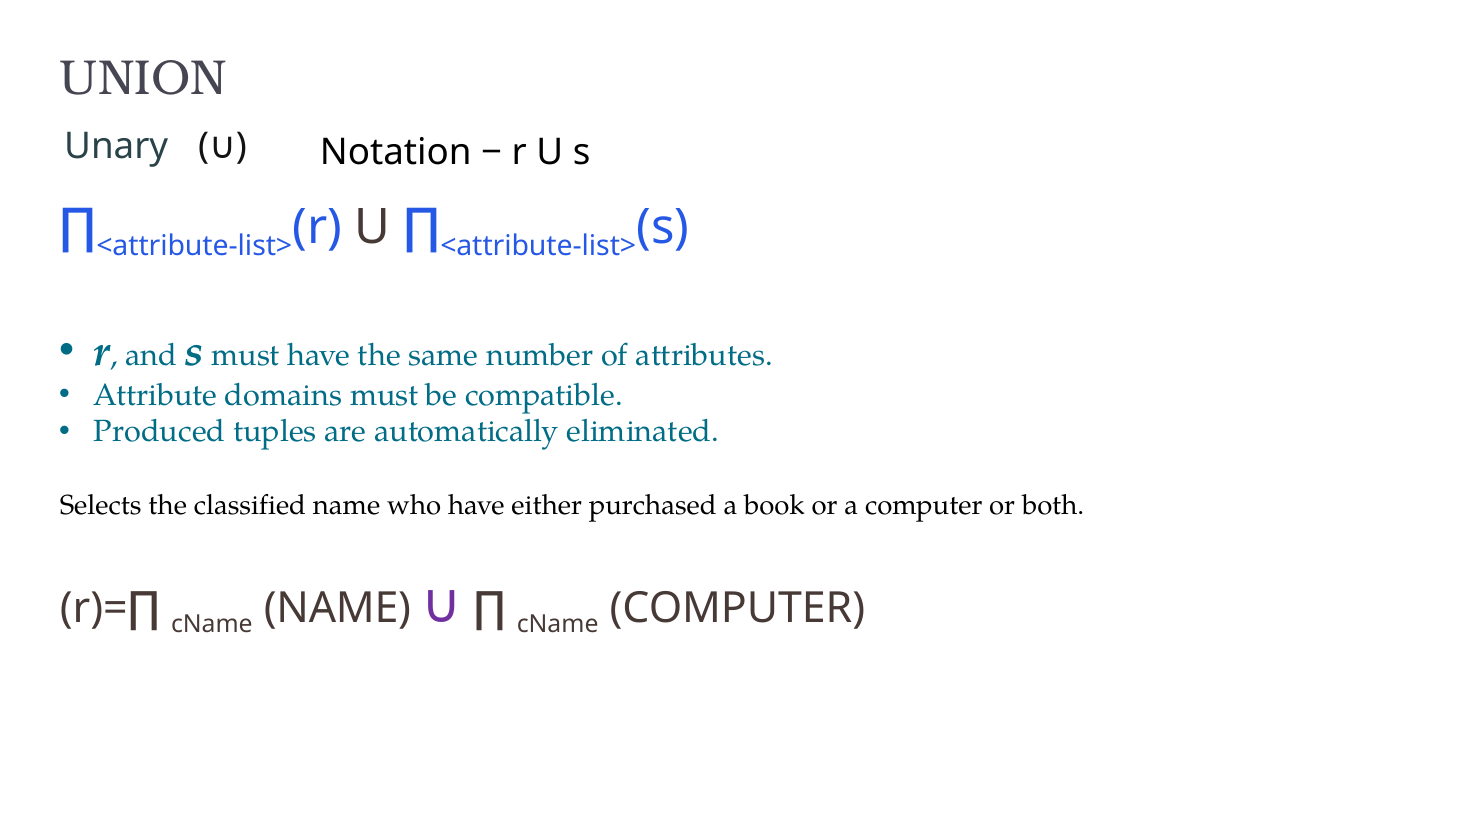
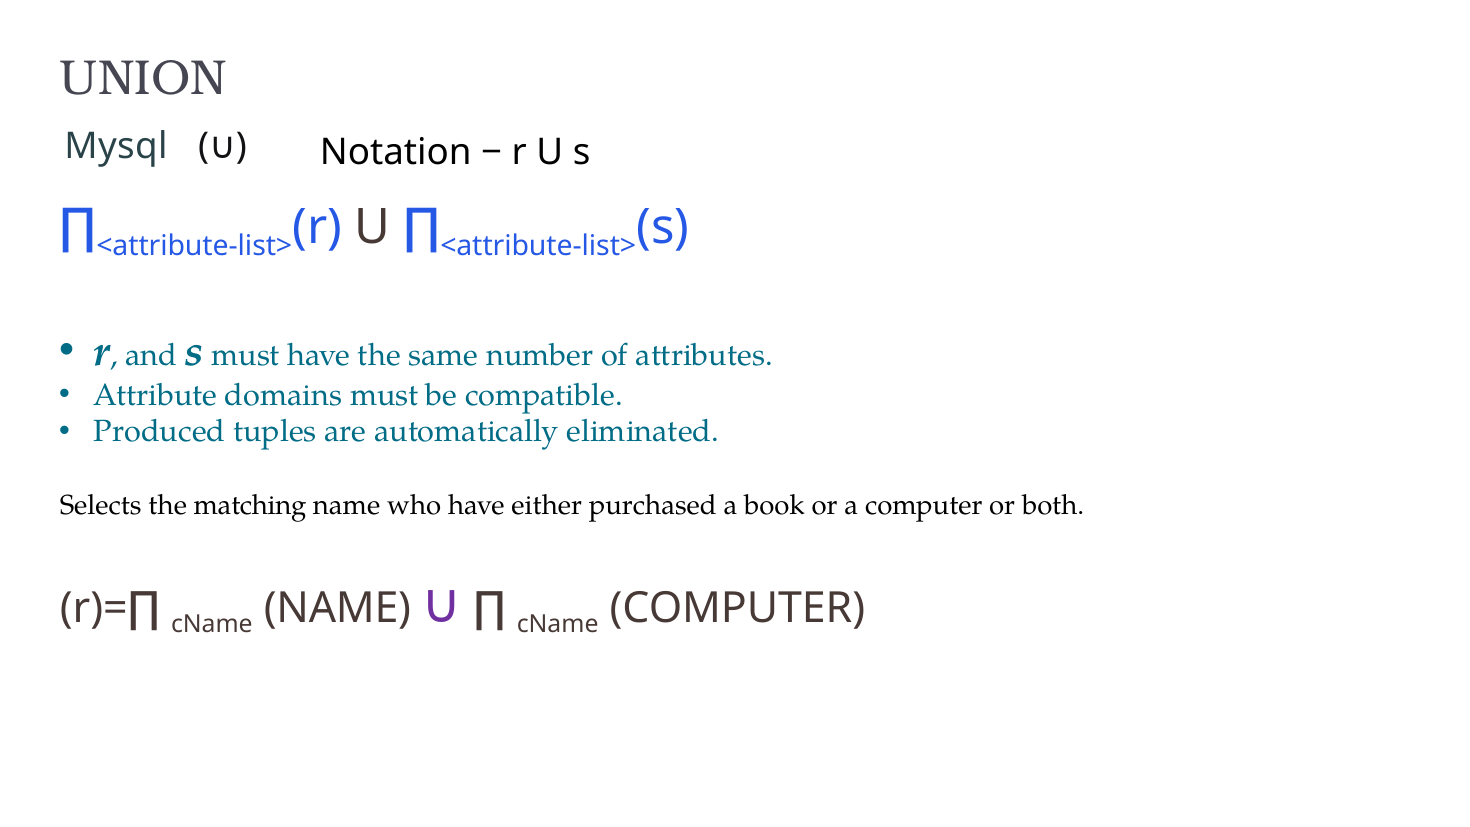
Unary: Unary -> Mysql (116, 146)
classified: classified -> matching (250, 506)
